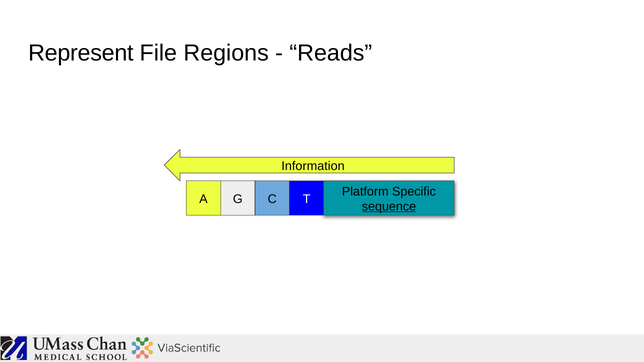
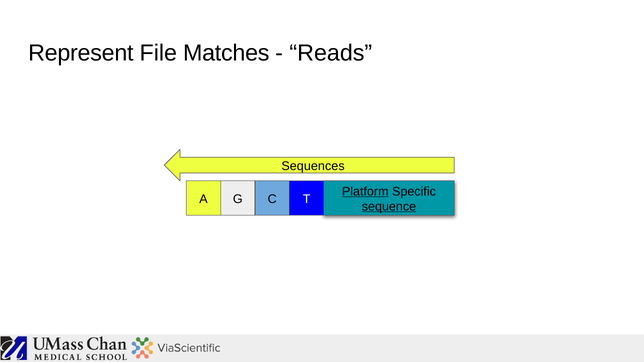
Regions: Regions -> Matches (226, 53)
Information: Information -> Sequences (313, 166)
Platform underline: none -> present (365, 192)
